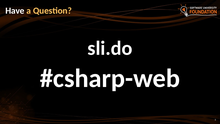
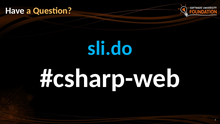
sli.do colour: white -> light blue (110, 48)
